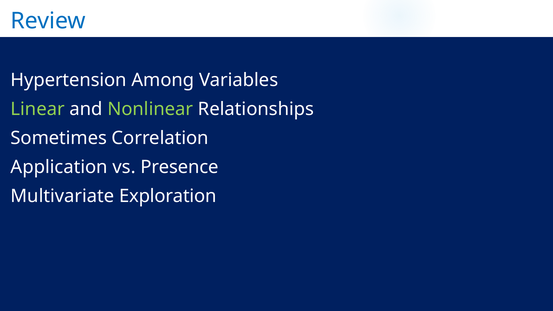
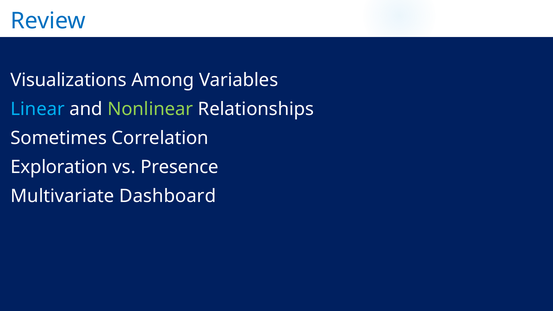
Hypertension: Hypertension -> Visualizations (69, 80)
Linear colour: light green -> light blue (38, 109)
Application: Application -> Exploration (59, 167)
Exploration: Exploration -> Dashboard (168, 196)
